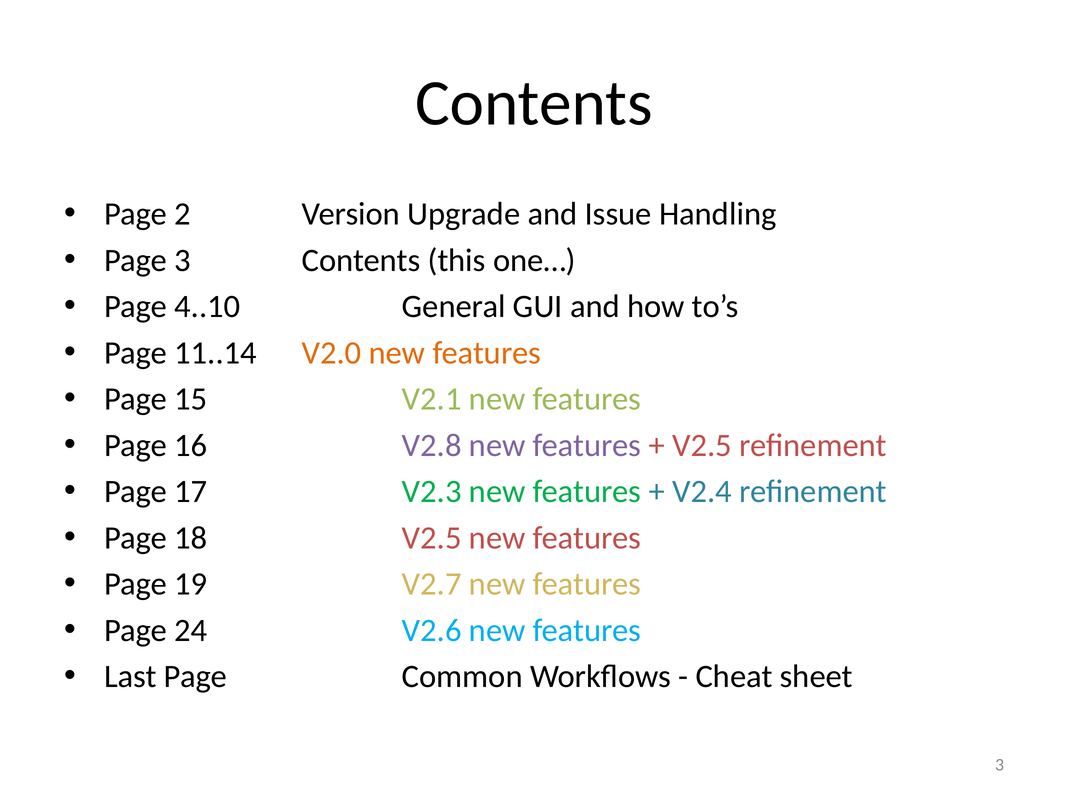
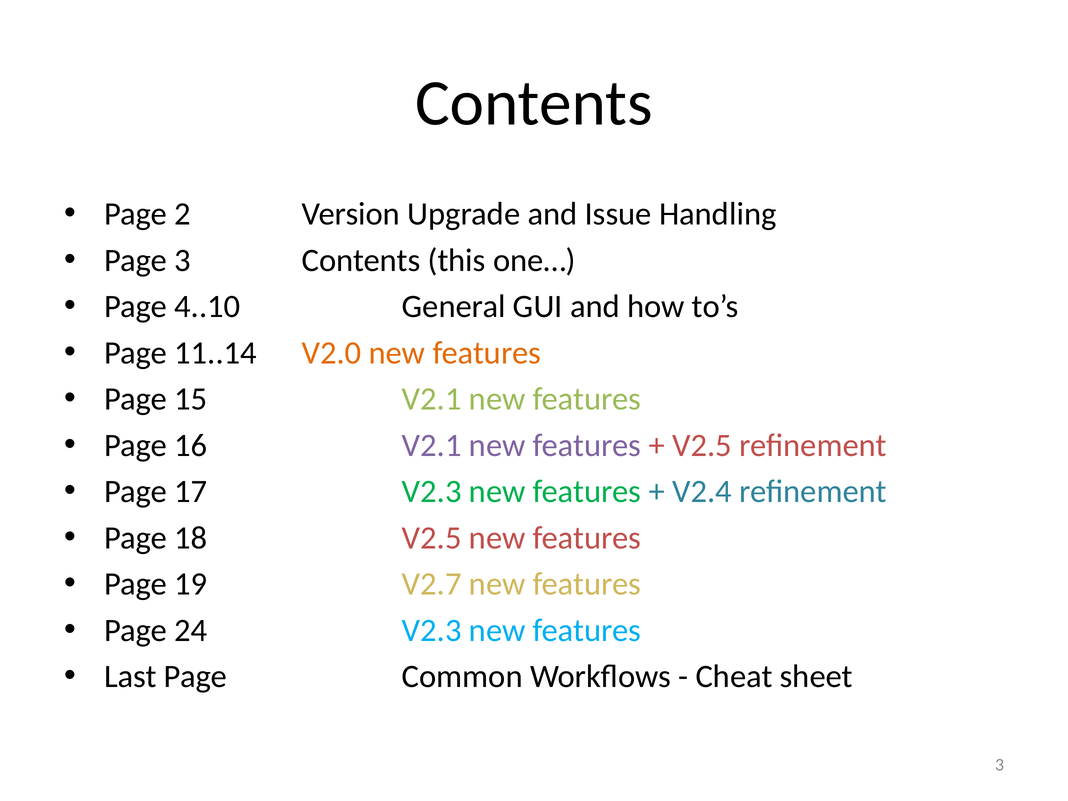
16 V2.8: V2.8 -> V2.1 (432, 445)
24 V2.6: V2.6 -> V2.3 (432, 630)
